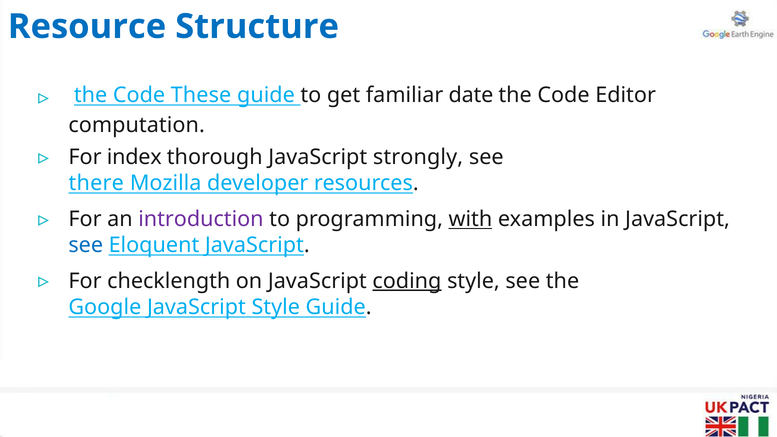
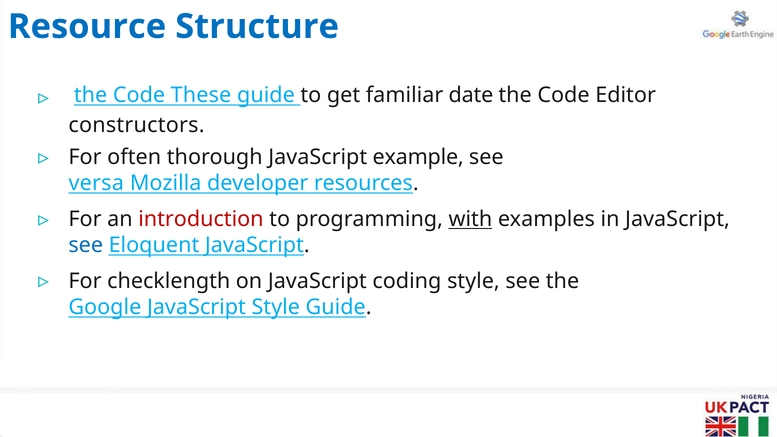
computation: computation -> constructors (137, 125)
index: index -> often (134, 157)
strongly: strongly -> example (418, 157)
there: there -> versa (96, 183)
introduction colour: purple -> red (201, 219)
coding underline: present -> none (407, 281)
